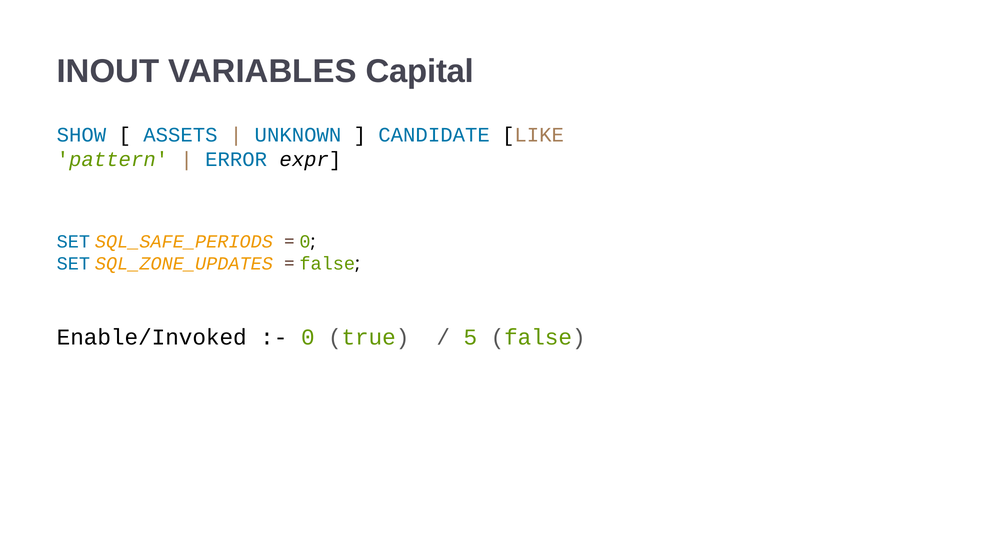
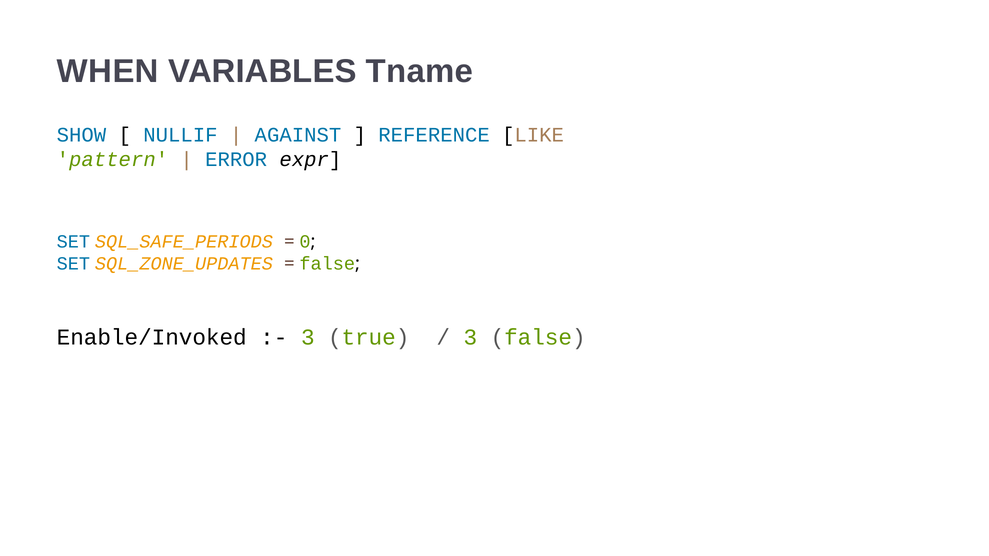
INOUT: INOUT -> WHEN (108, 72)
Capital: Capital -> Tname (420, 72)
ASSETS: ASSETS -> NULLIF (180, 135)
UNKNOWN: UNKNOWN -> AGAINST (298, 135)
CANDIDATE: CANDIDATE -> REFERENCE (434, 135)
0: 0 -> 3 (308, 338)
5: 5 -> 3 (470, 338)
